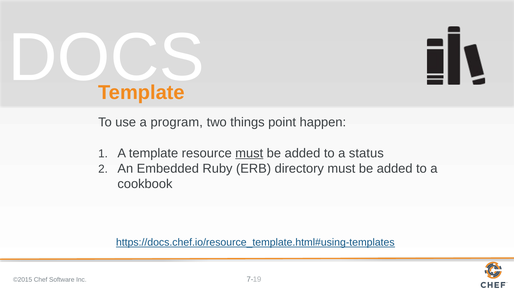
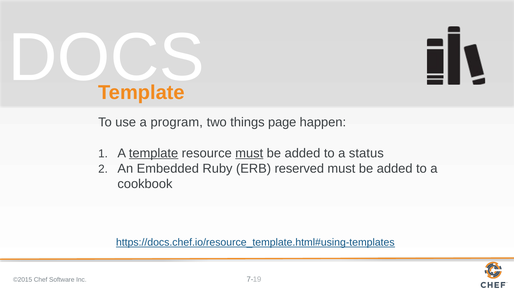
point: point -> page (282, 122)
template underline: none -> present (154, 153)
directory: directory -> reserved (299, 169)
